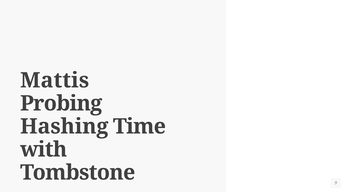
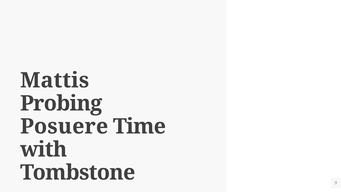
Hashing: Hashing -> Posuere (64, 126)
